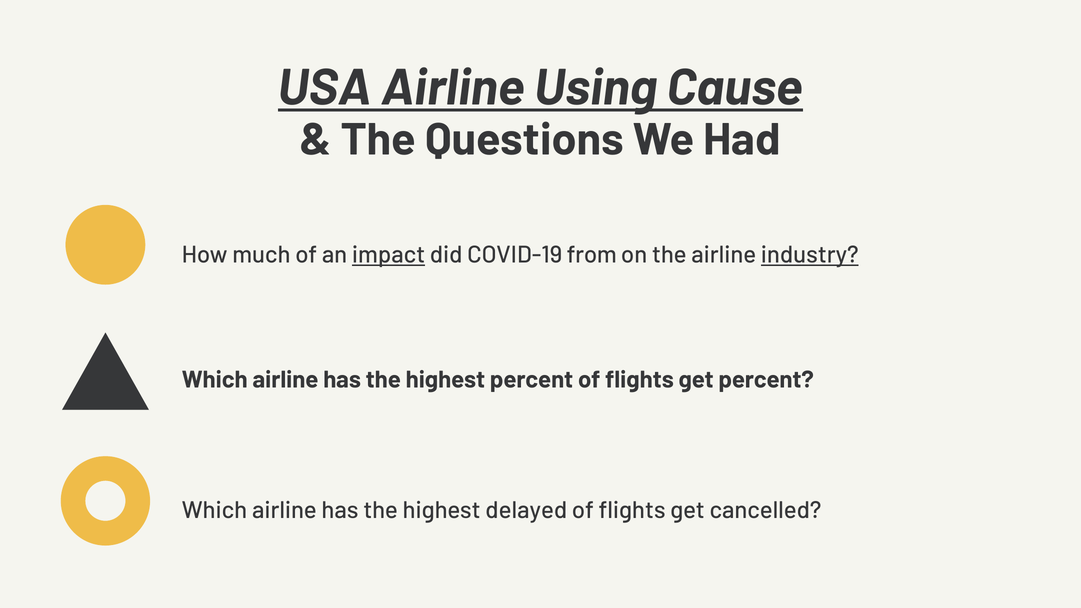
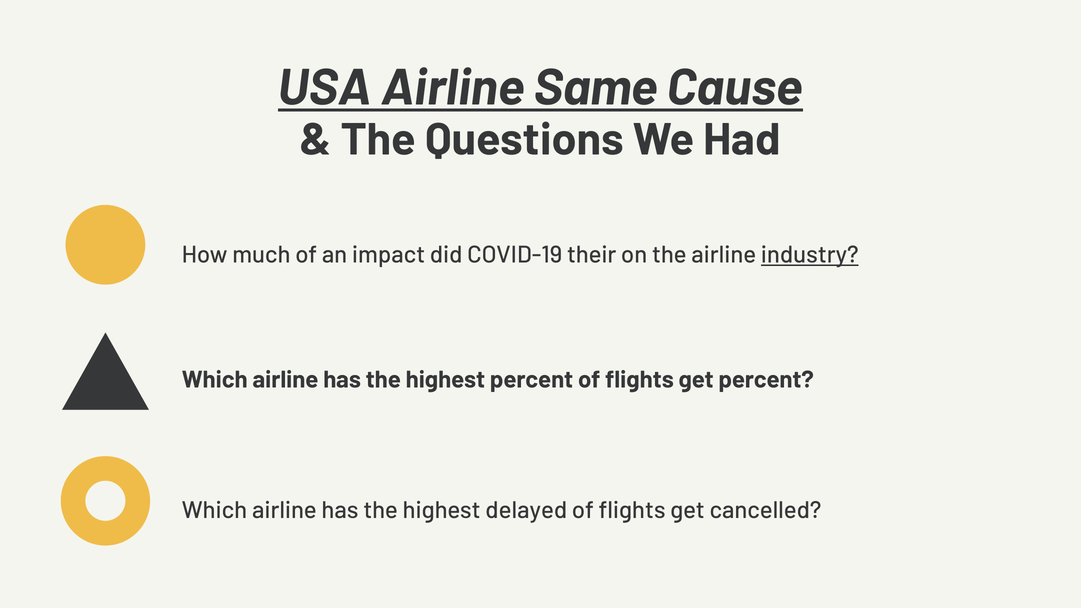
Using: Using -> Same (596, 88)
impact underline: present -> none (389, 255)
from: from -> their (592, 255)
